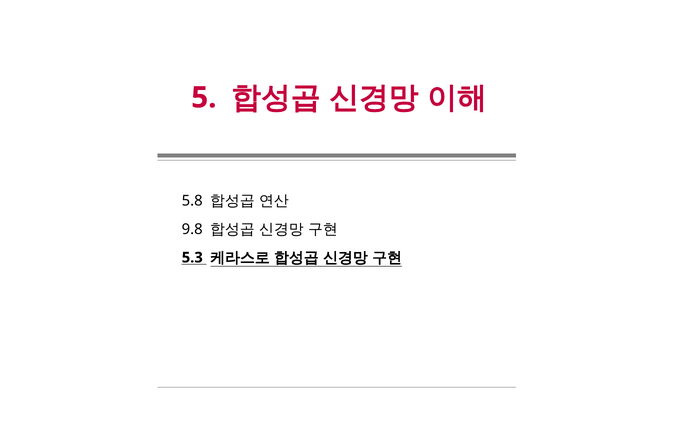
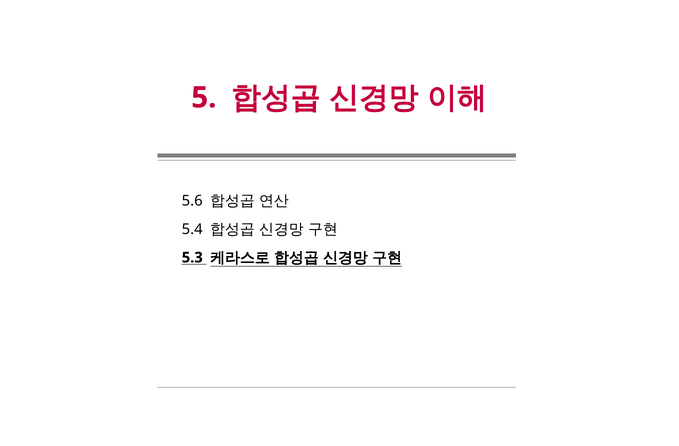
5.8: 5.8 -> 5.6 (192, 201)
9.8: 9.8 -> 5.4 (192, 229)
